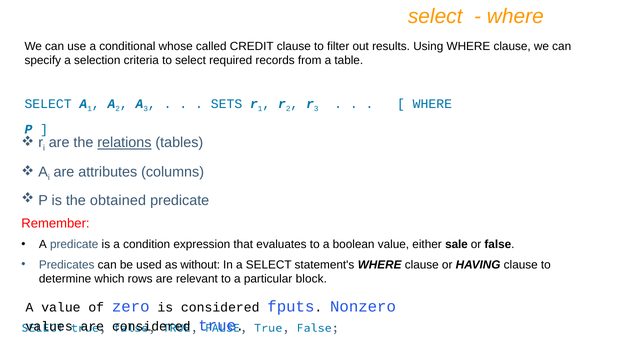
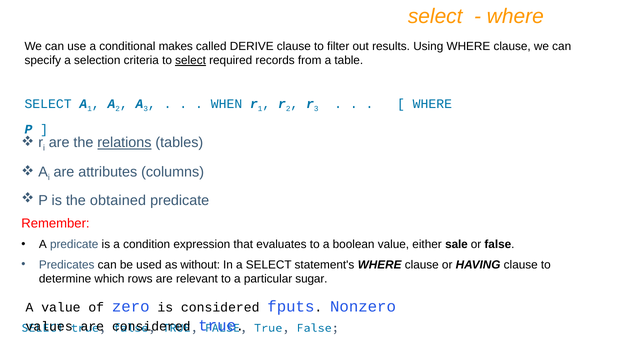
whose: whose -> makes (176, 46)
CREDIT: CREDIT -> DERIVE (252, 46)
select underline: none -> present (191, 60)
SETS: SETS -> WHEN (227, 104)
block: block -> sugar (311, 279)
